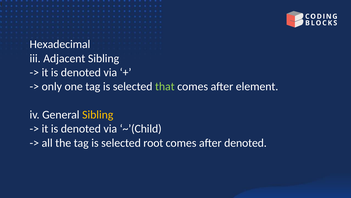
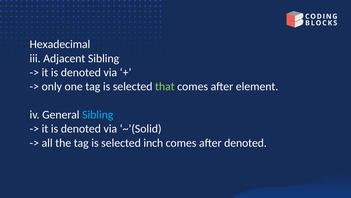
Sibling colour: yellow -> light blue (98, 114)
~’(Child: ~’(Child -> ~’(Solid (141, 128)
root: root -> inch (153, 143)
